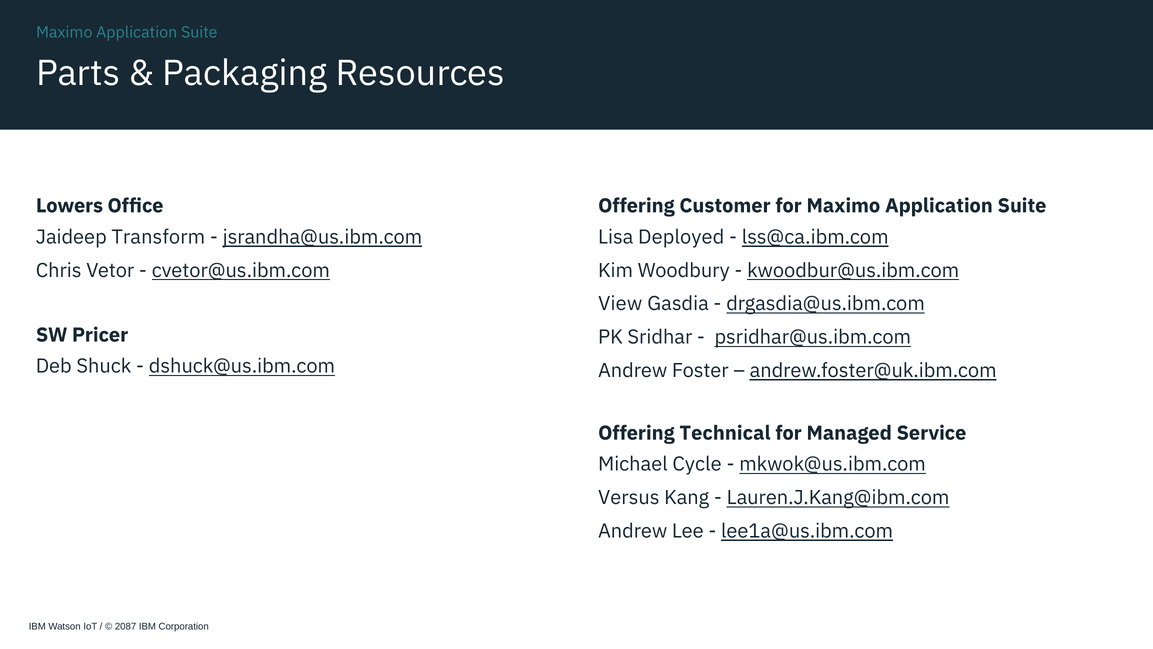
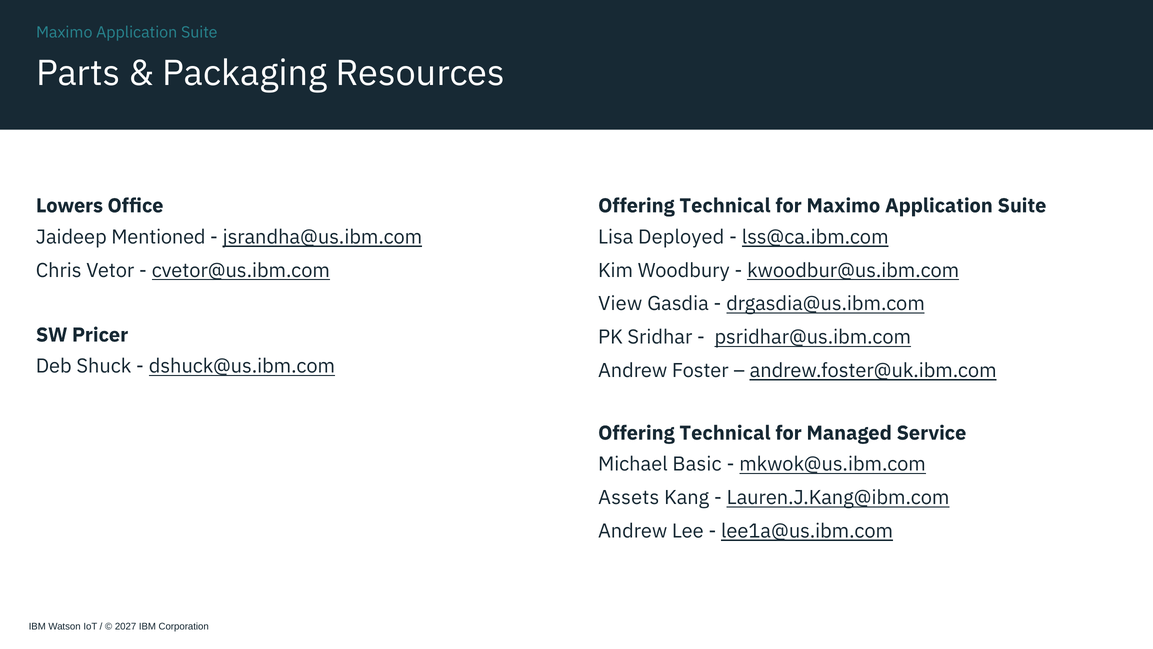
Customer: Customer -> Technical (725, 206)
Transform: Transform -> Mentioned (158, 237)
Cycle: Cycle -> Basic (697, 464)
Versus: Versus -> Assets (629, 497)
2087: 2087 -> 2027 (126, 626)
